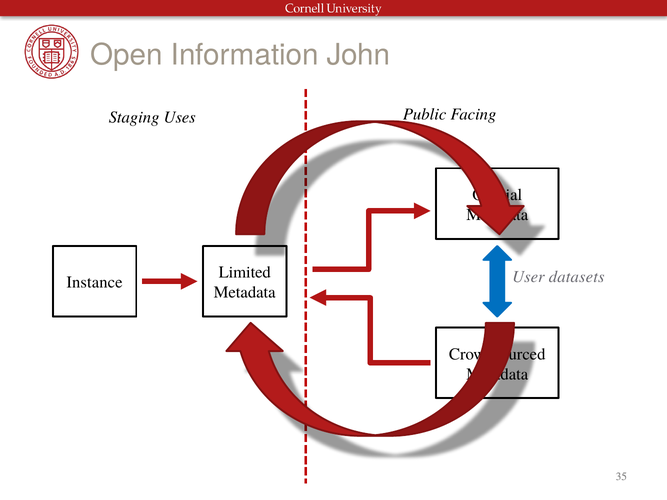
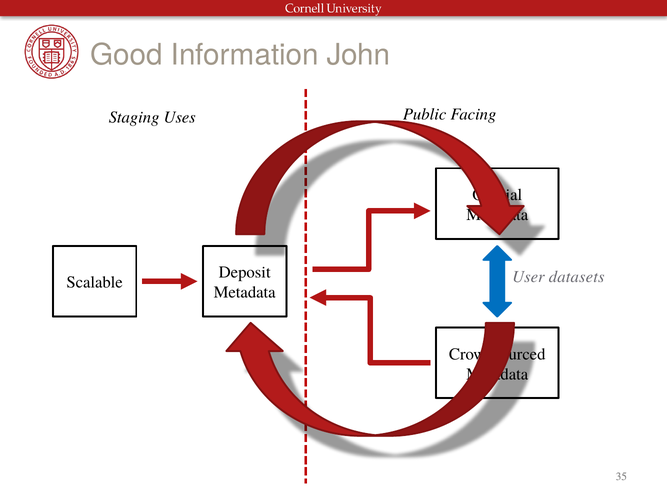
Open: Open -> Good (126, 55)
Limited: Limited -> Deposit (245, 273)
Instance: Instance -> Scalable (95, 283)
